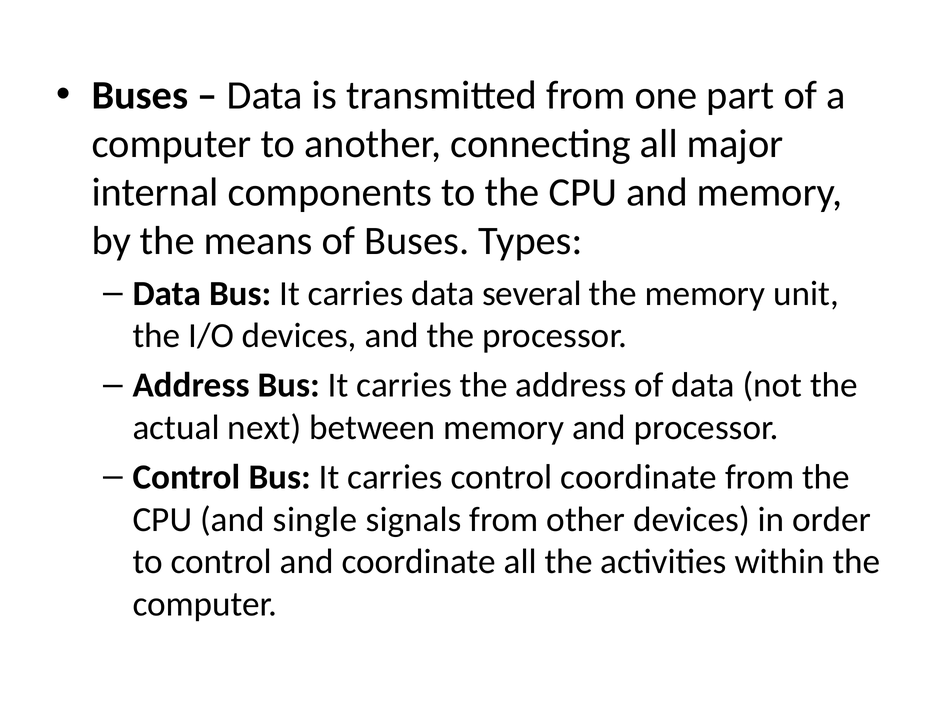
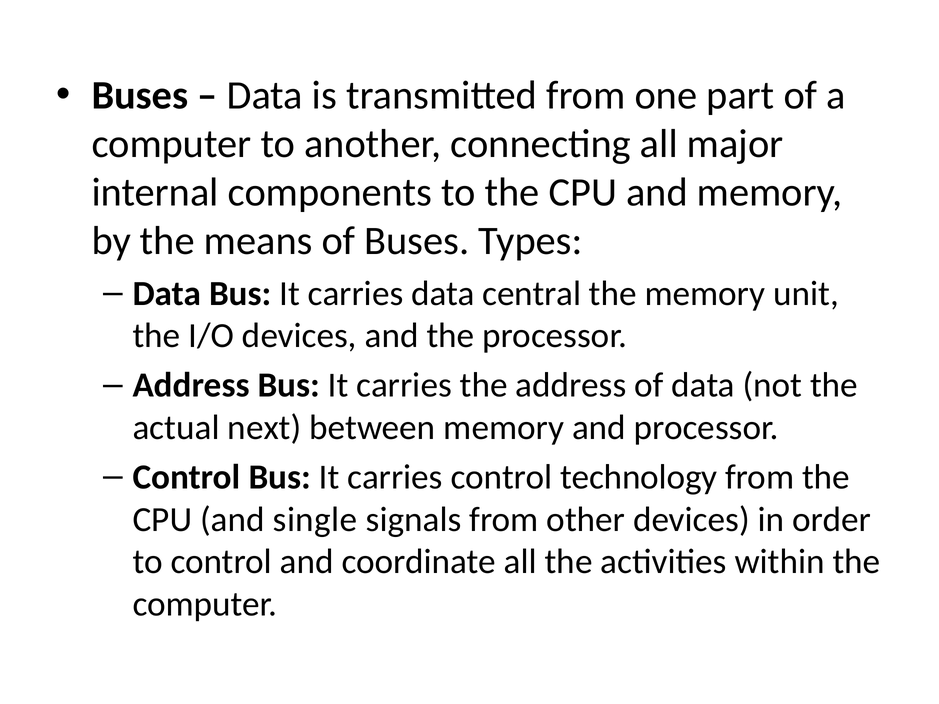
several: several -> central (532, 294)
control coordinate: coordinate -> technology (639, 477)
